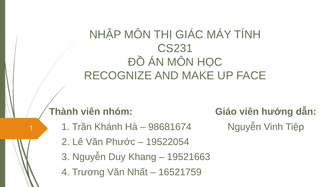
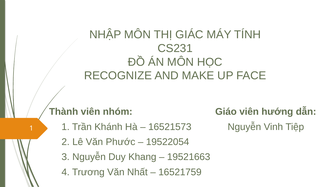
98681674: 98681674 -> 16521573 (170, 127)
